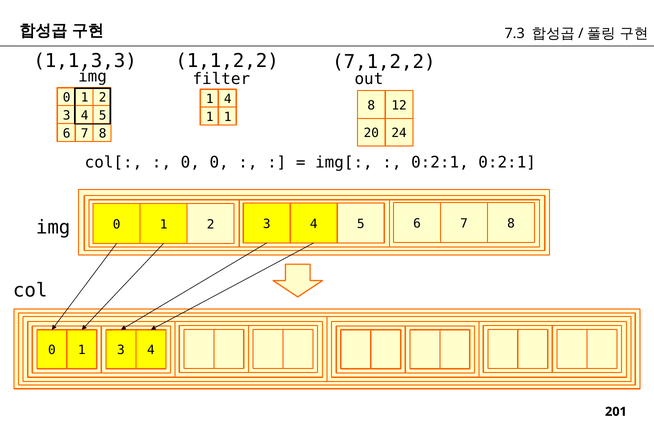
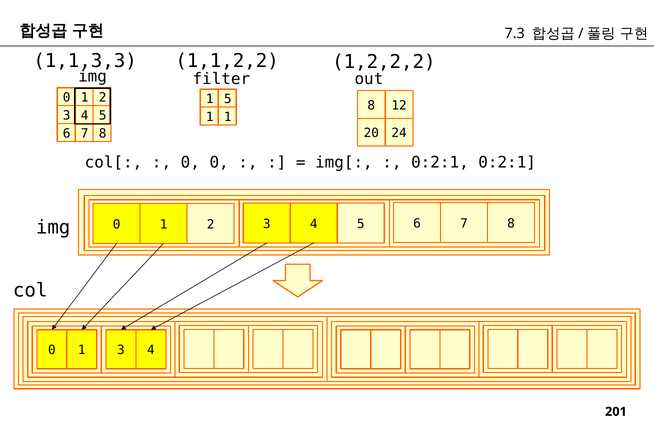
7,1,2,2: 7,1,2,2 -> 1,2,2,2 (384, 62)
1 4: 4 -> 5 (228, 99)
